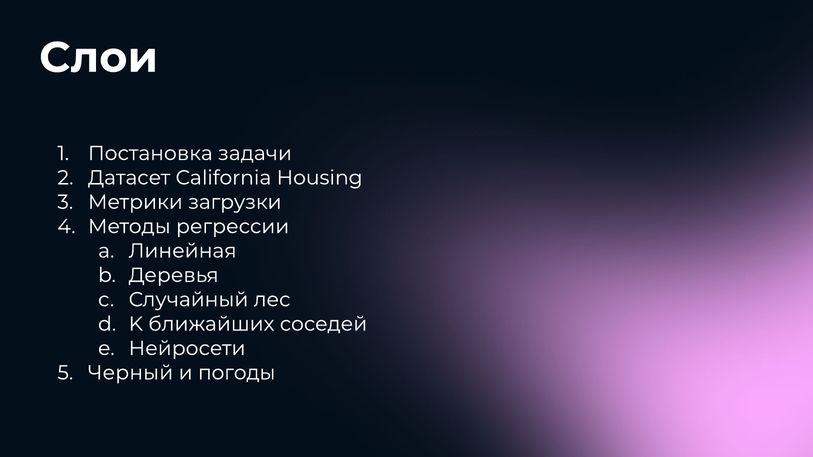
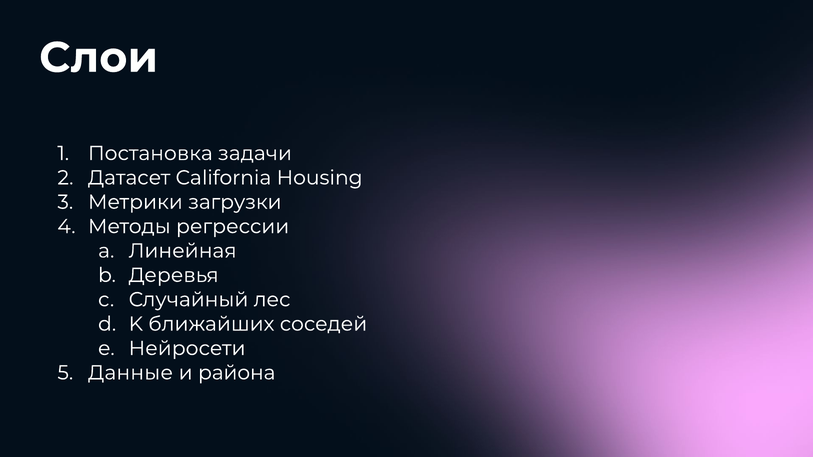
Черный: Черный -> Данные (131, 373)
погоды: погоды -> района (237, 373)
